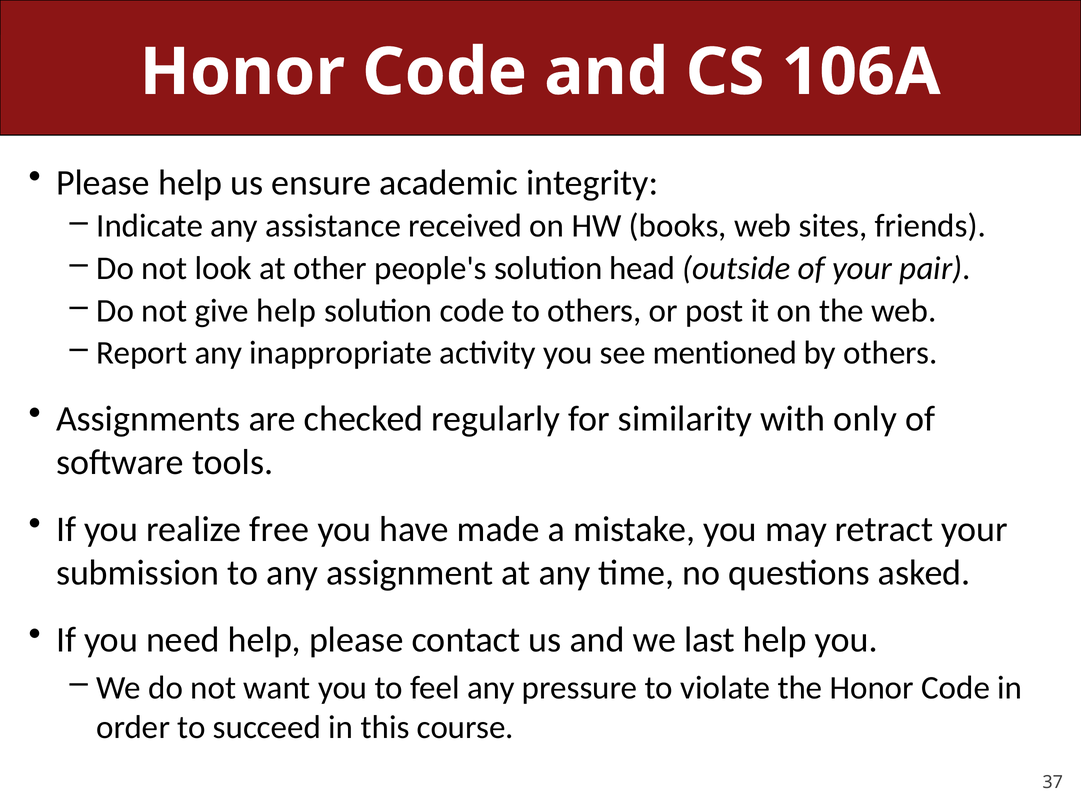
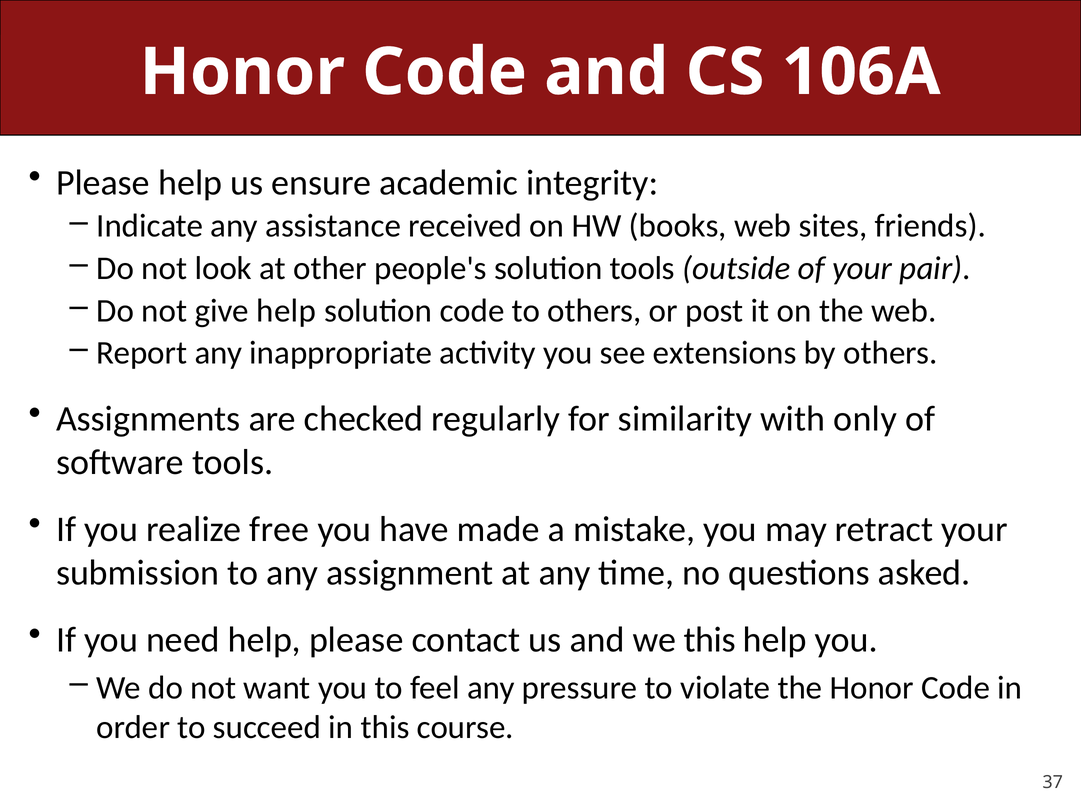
solution head: head -> tools (642, 268)
mentioned: mentioned -> extensions (725, 353)
we last: last -> this (710, 640)
